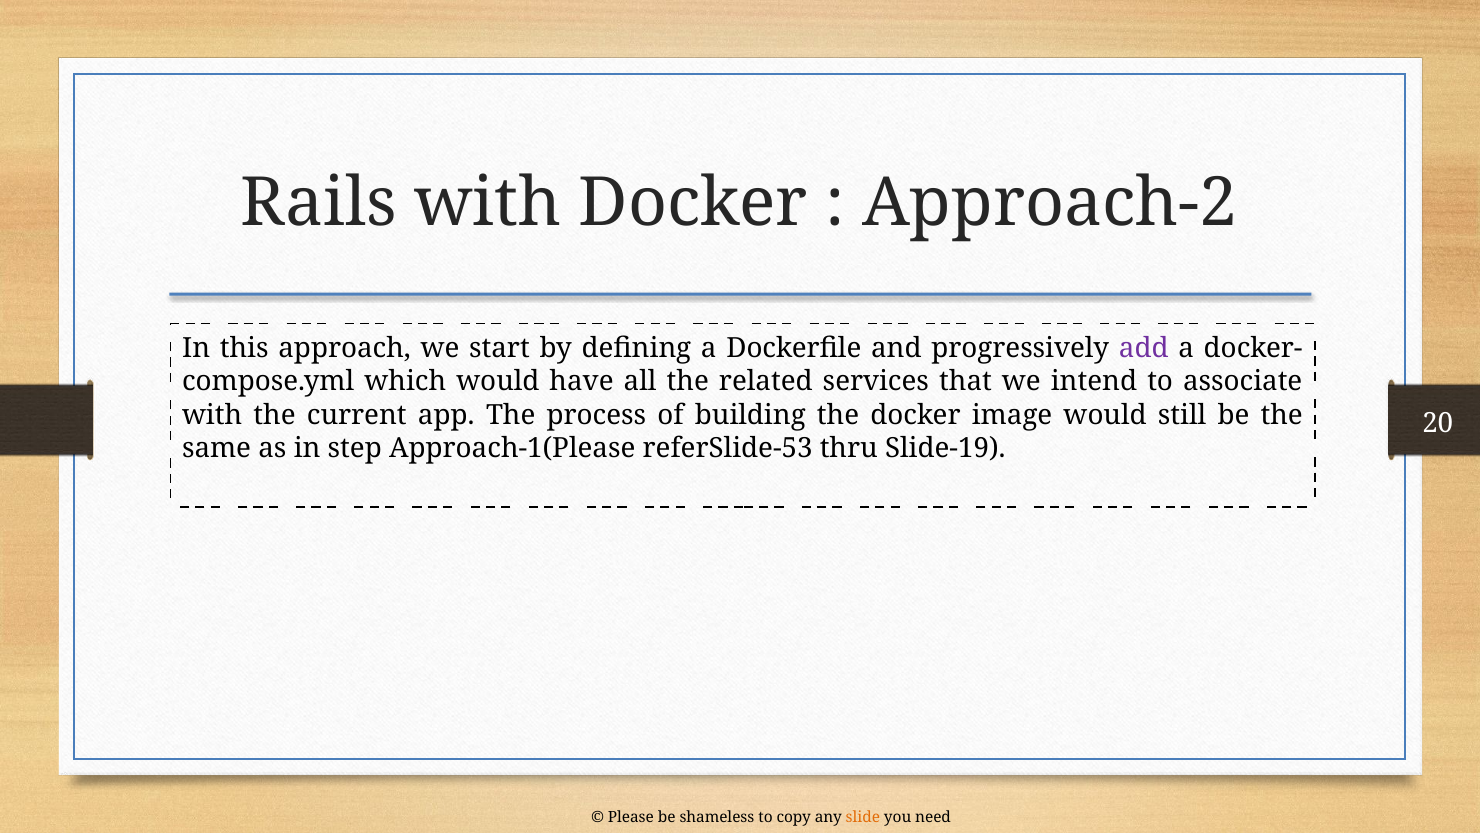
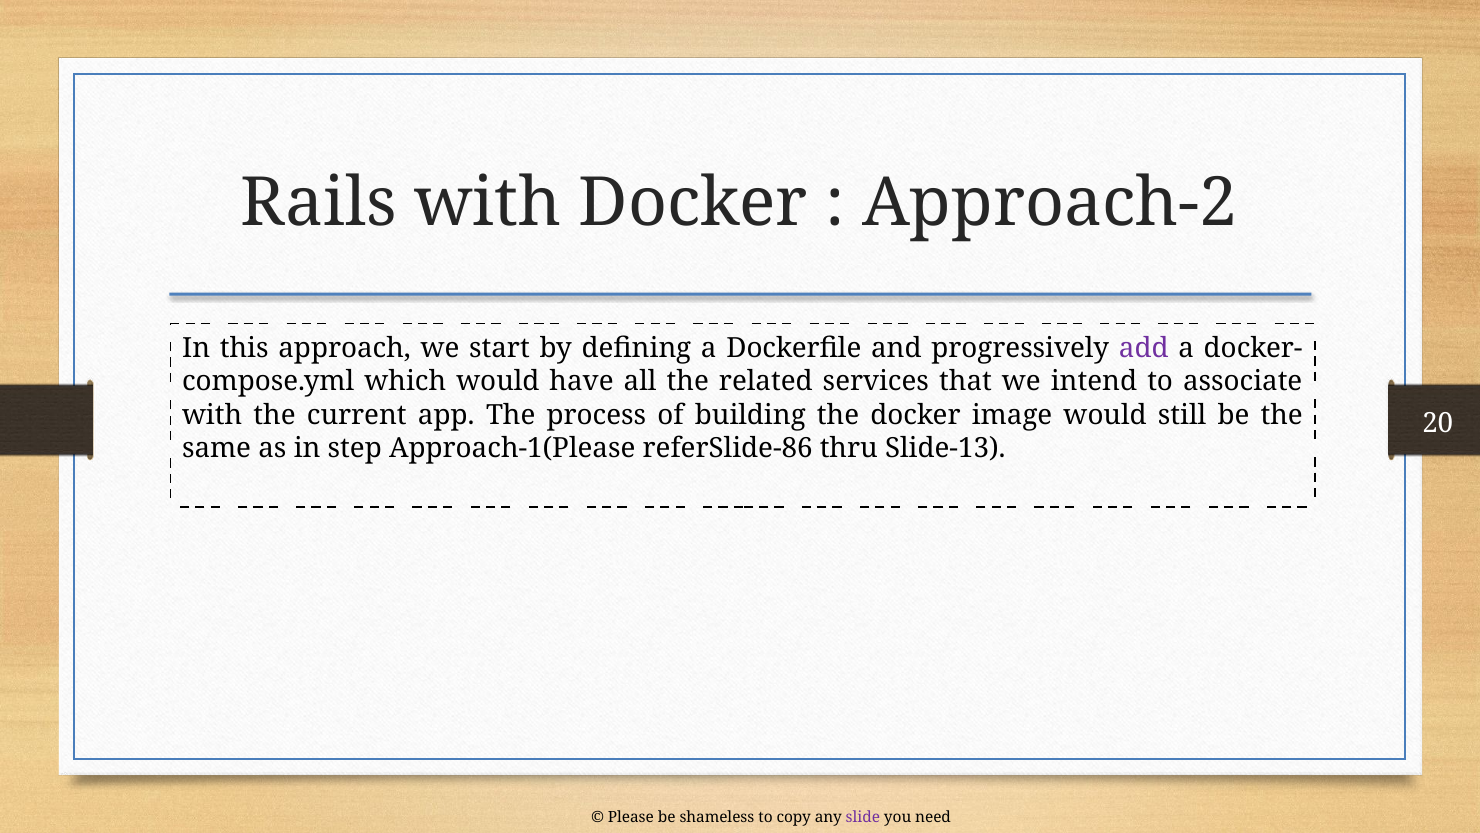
referSlide-53: referSlide-53 -> referSlide-86 (728, 448)
Slide-19: Slide-19 -> Slide-13 (945, 448)
slide colour: orange -> purple (863, 816)
